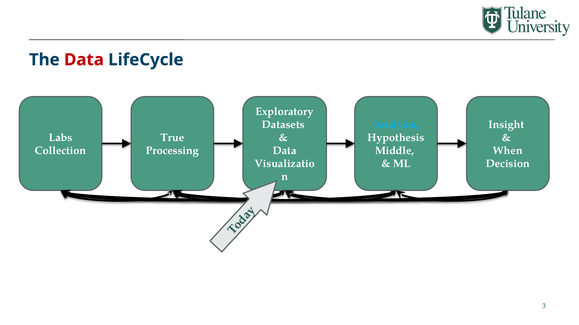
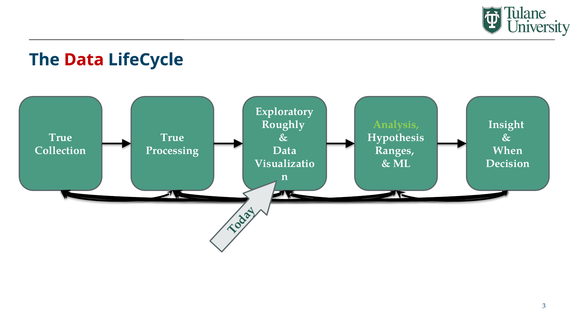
Datasets: Datasets -> Roughly (283, 125)
Analysis colour: light blue -> light green (396, 125)
Labs: Labs -> True (61, 138)
Middle: Middle -> Ranges (395, 151)
